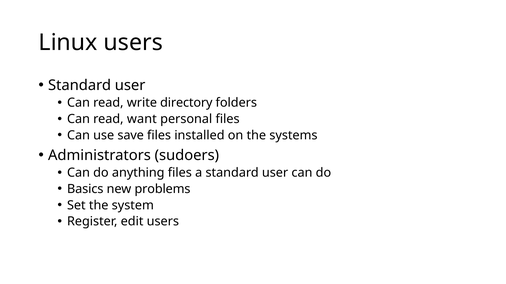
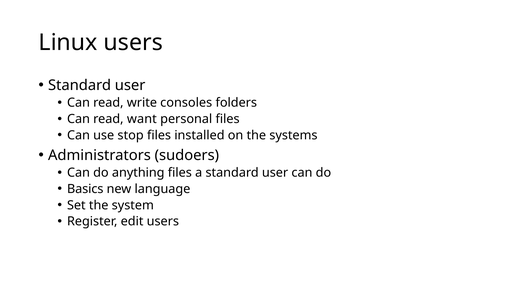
directory: directory -> consoles (186, 103)
save: save -> stop (131, 136)
problems: problems -> language (162, 189)
